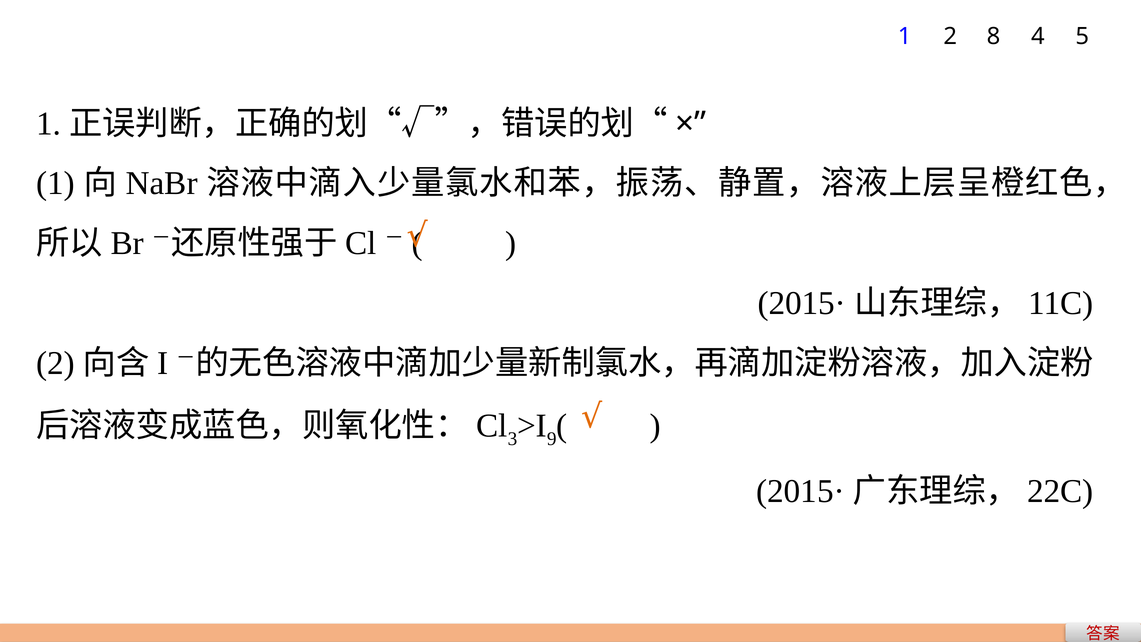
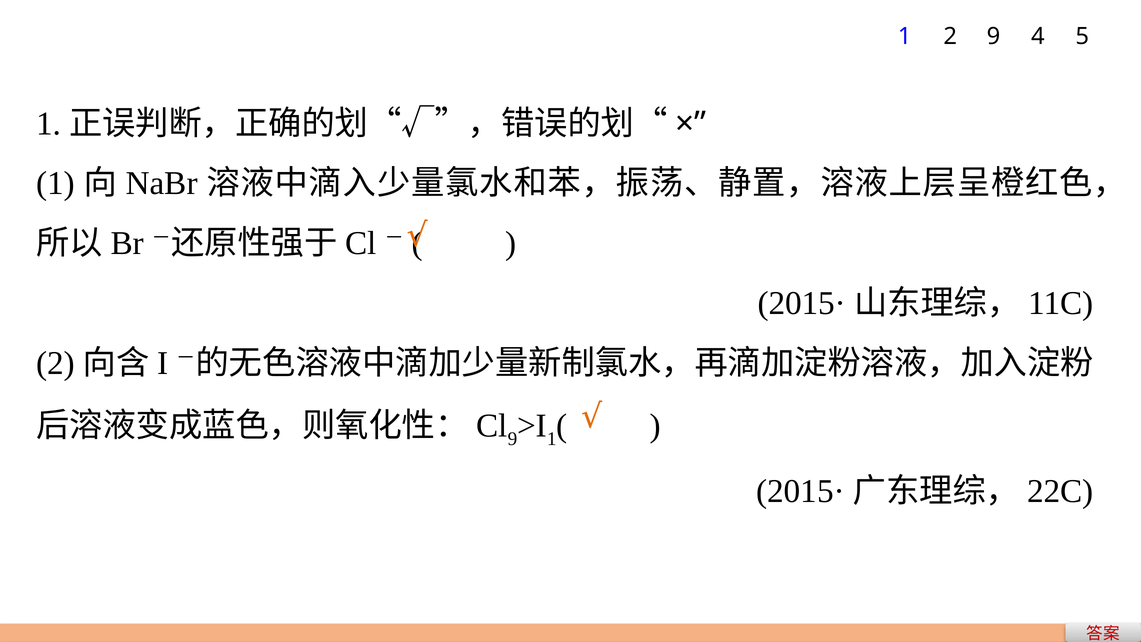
2 8: 8 -> 9 (994, 36)
3: 3 -> 9 (512, 439)
9: 9 -> 1 (552, 439)
